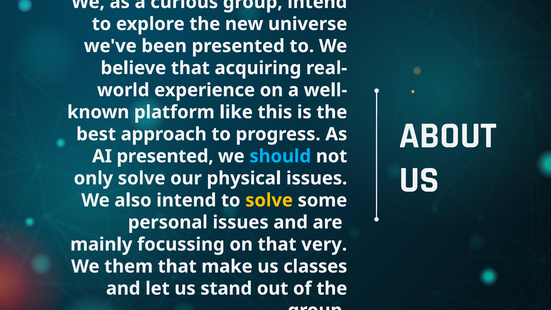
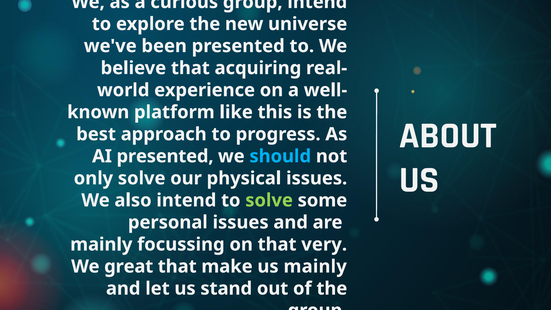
solve colour: yellow -> light green (269, 200)
them: them -> great (129, 266)
us classes: classes -> mainly (315, 266)
